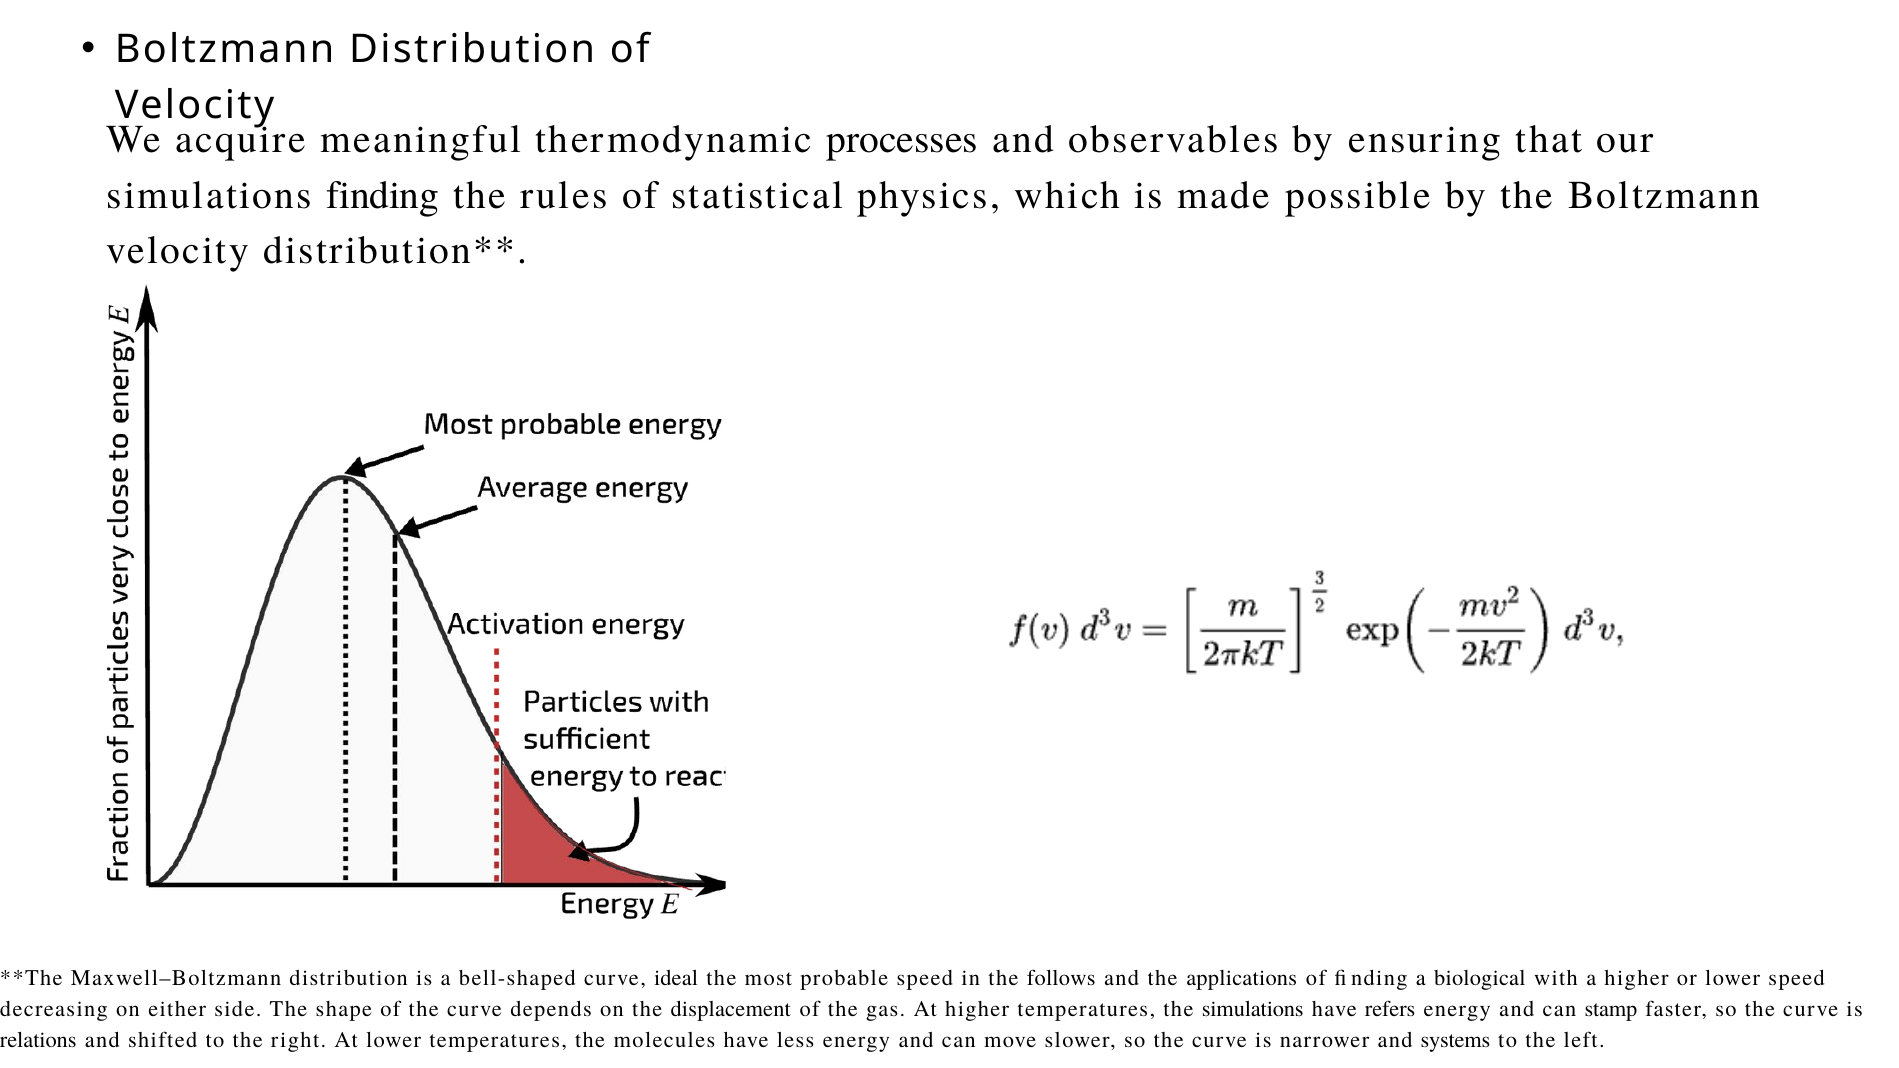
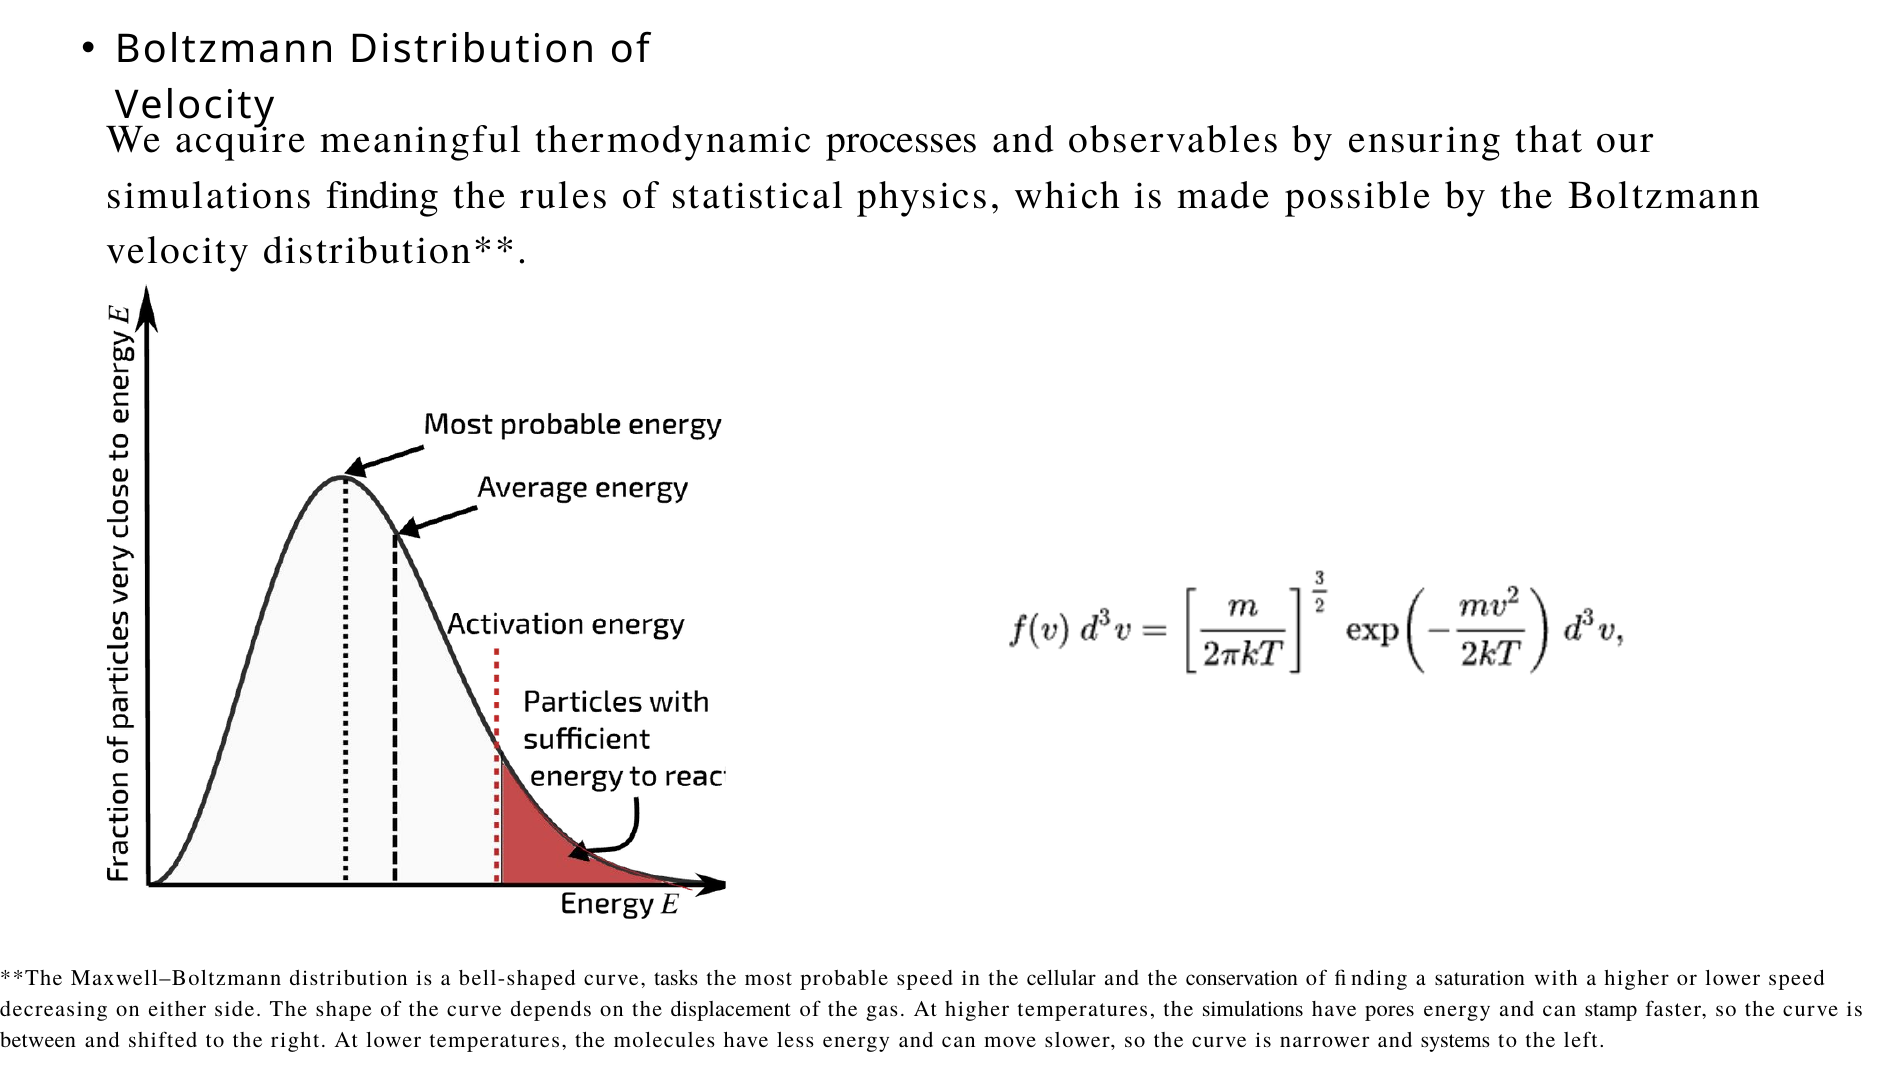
ideal: ideal -> tasks (676, 978)
follows: follows -> cellular (1061, 978)
applications: applications -> conservation (1242, 978)
biological: biological -> saturation (1480, 978)
refers: refers -> pores (1390, 1009)
relations: relations -> between (38, 1041)
